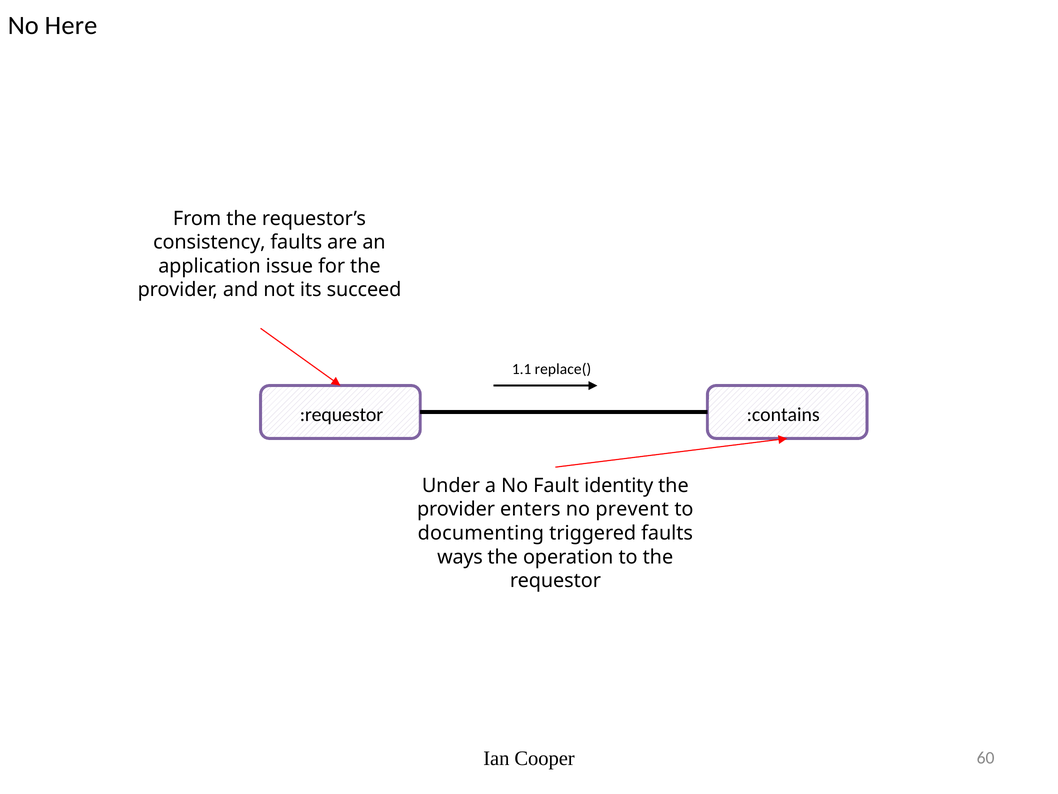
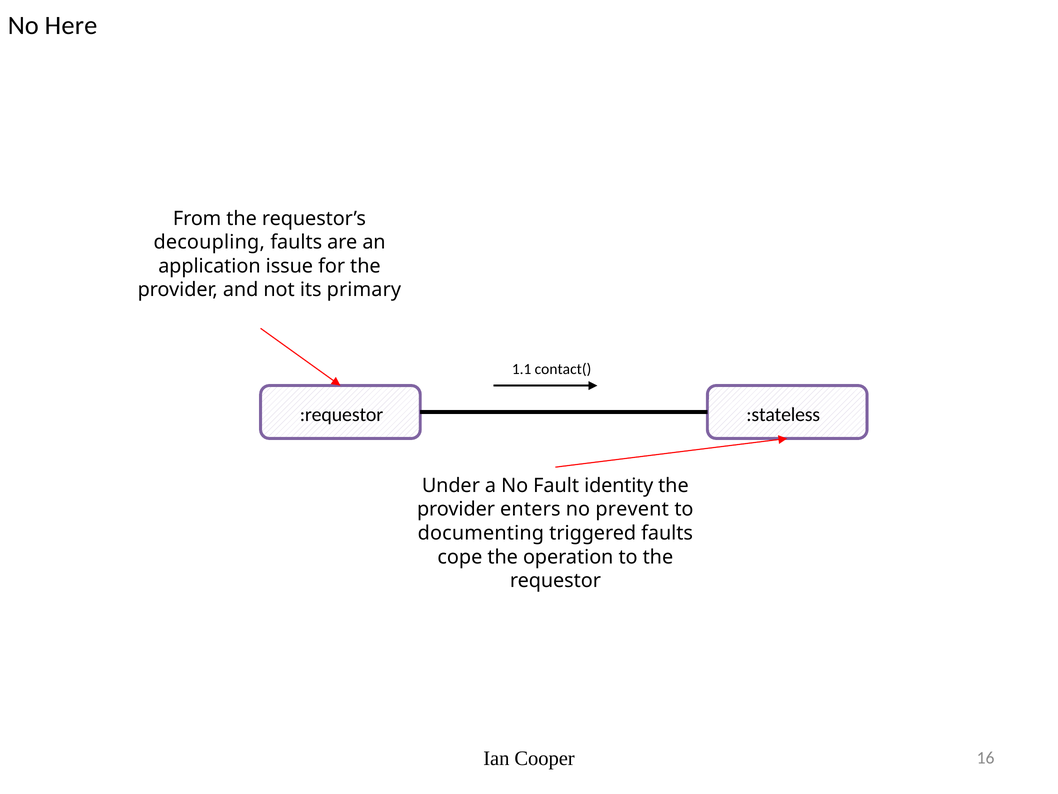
consistency: consistency -> decoupling (209, 242)
succeed: succeed -> primary (364, 290)
replace(: replace( -> contact( (563, 369)
:contains: :contains -> :stateless (783, 414)
ways: ways -> cope (460, 557)
60: 60 -> 16 (986, 758)
